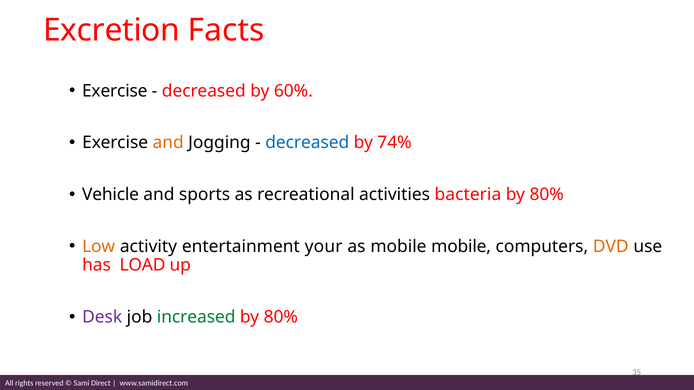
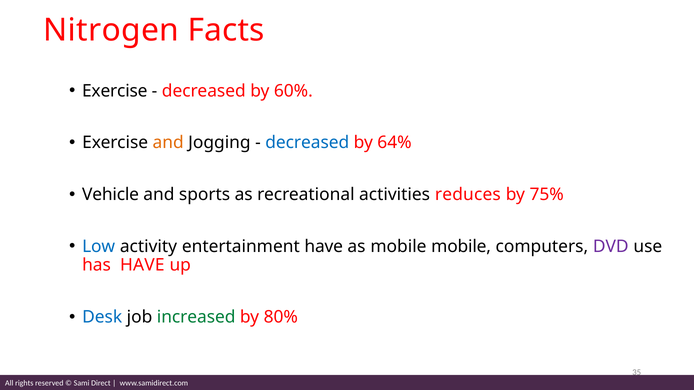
Excretion: Excretion -> Nitrogen (111, 30)
74%: 74% -> 64% (394, 143)
bacteria: bacteria -> reduces (468, 195)
80%: 80% -> 75% (547, 195)
Low colour: orange -> blue (99, 247)
entertainment your: your -> have (324, 247)
DVD colour: orange -> purple (611, 247)
has LOAD: LOAD -> HAVE (142, 265)
Desk colour: purple -> blue (102, 317)
